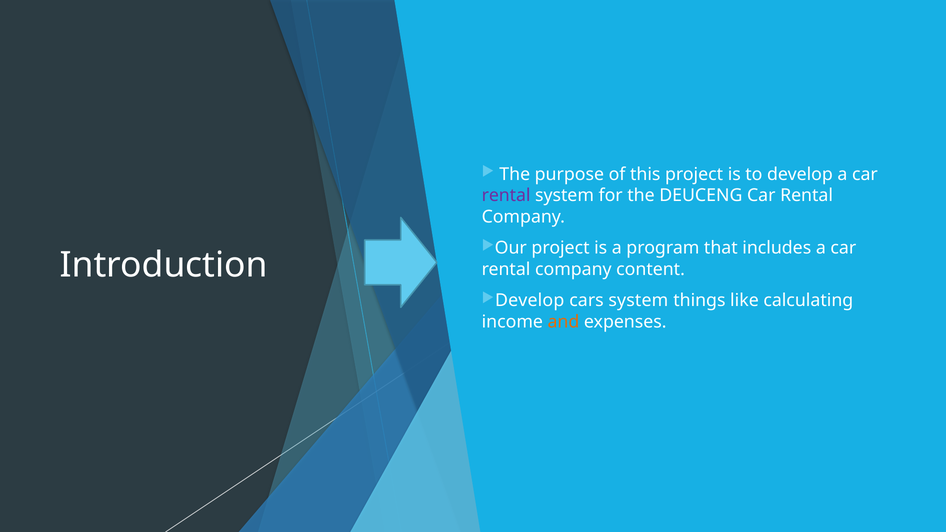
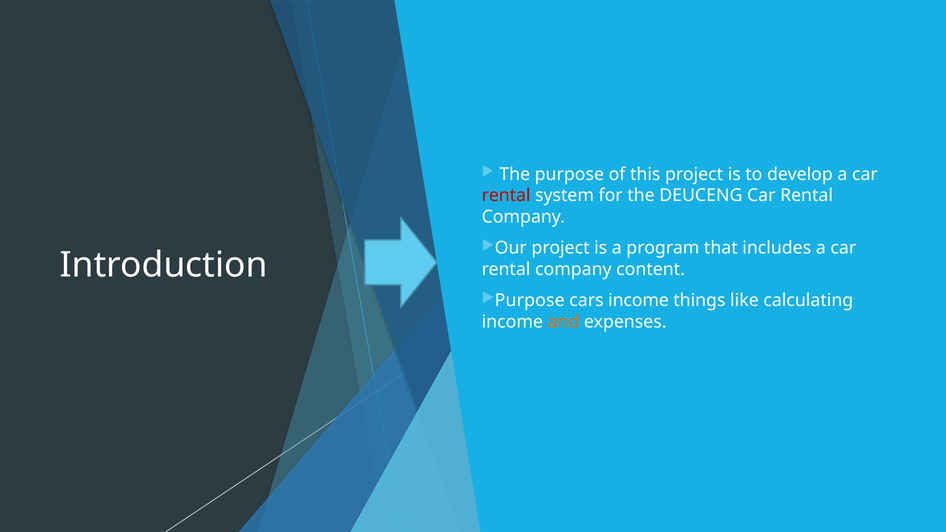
rental colour: purple -> red (506, 196)
Develop: Develop -> Purpose (530, 301)
cars system: system -> income (639, 301)
